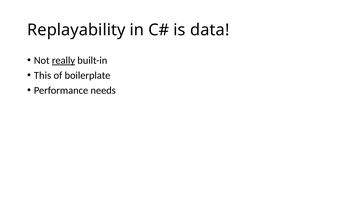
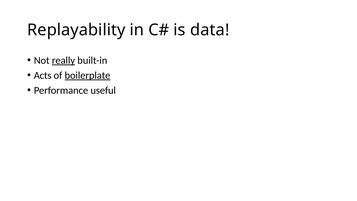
This: This -> Acts (43, 75)
boilerplate underline: none -> present (88, 75)
needs: needs -> useful (103, 90)
